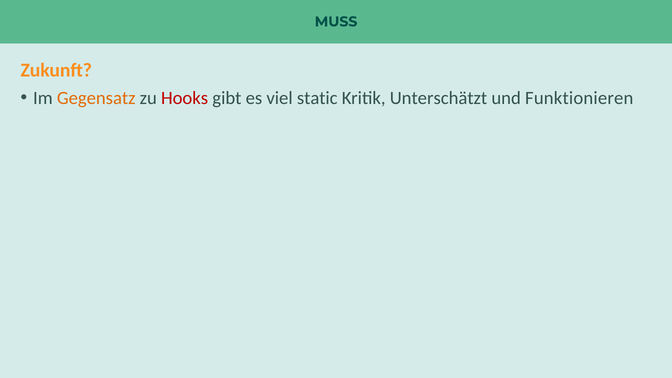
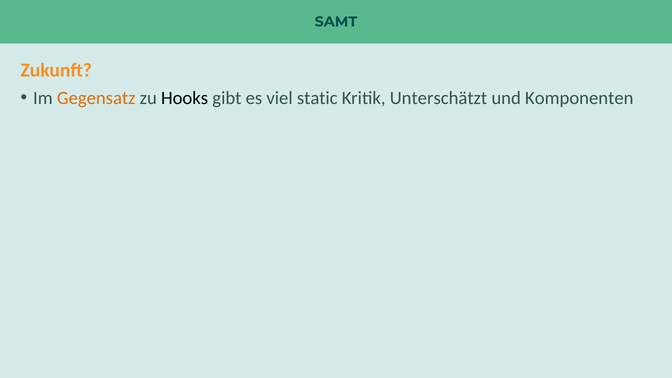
MUSS: MUSS -> SAMT (336, 22)
Hooks colour: red -> black (185, 98)
Funktionieren: Funktionieren -> Komponenten (579, 98)
